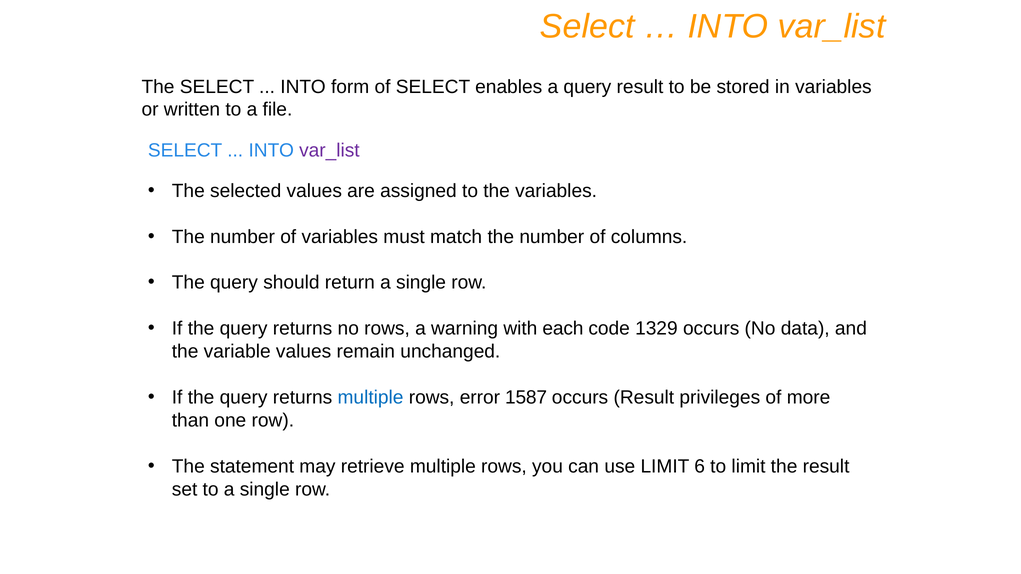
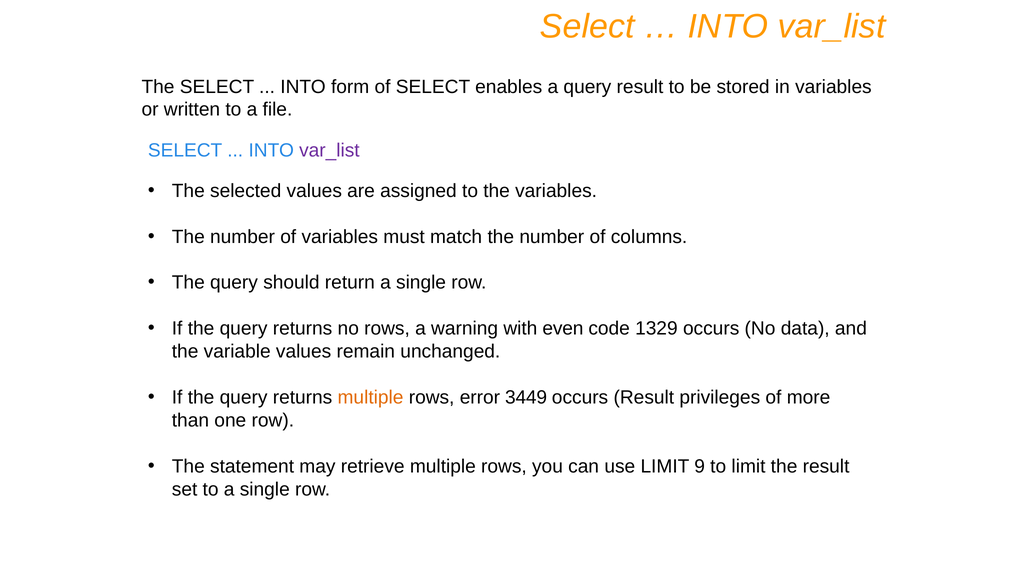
each: each -> even (563, 329)
multiple colour: blue -> orange (371, 398)
1587: 1587 -> 3449 (526, 398)
6: 6 -> 9 (700, 467)
